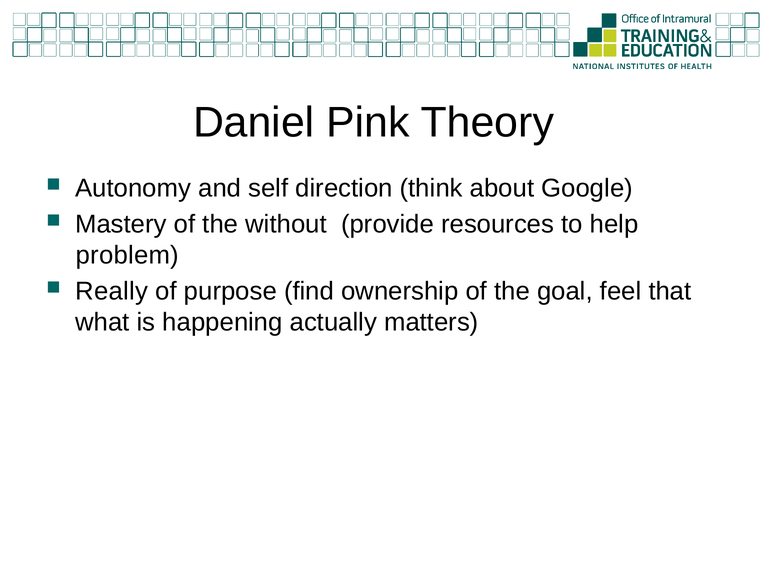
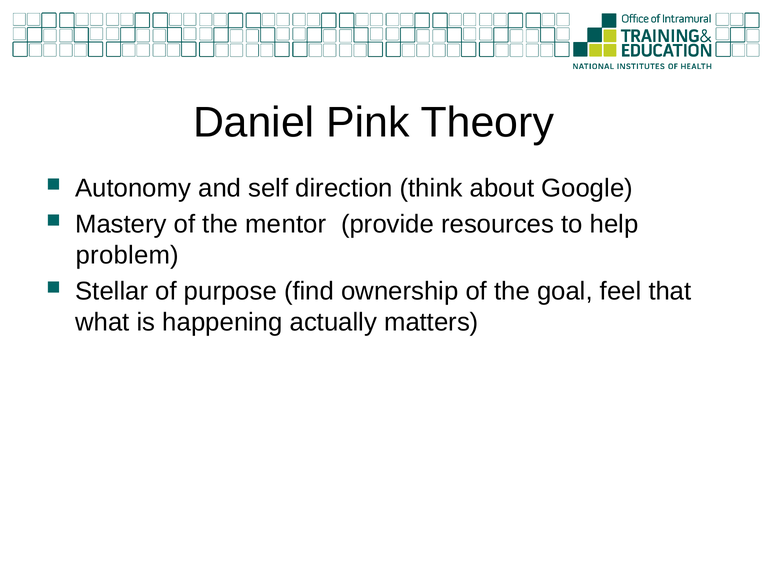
without: without -> mentor (286, 224)
Really: Really -> Stellar (112, 291)
